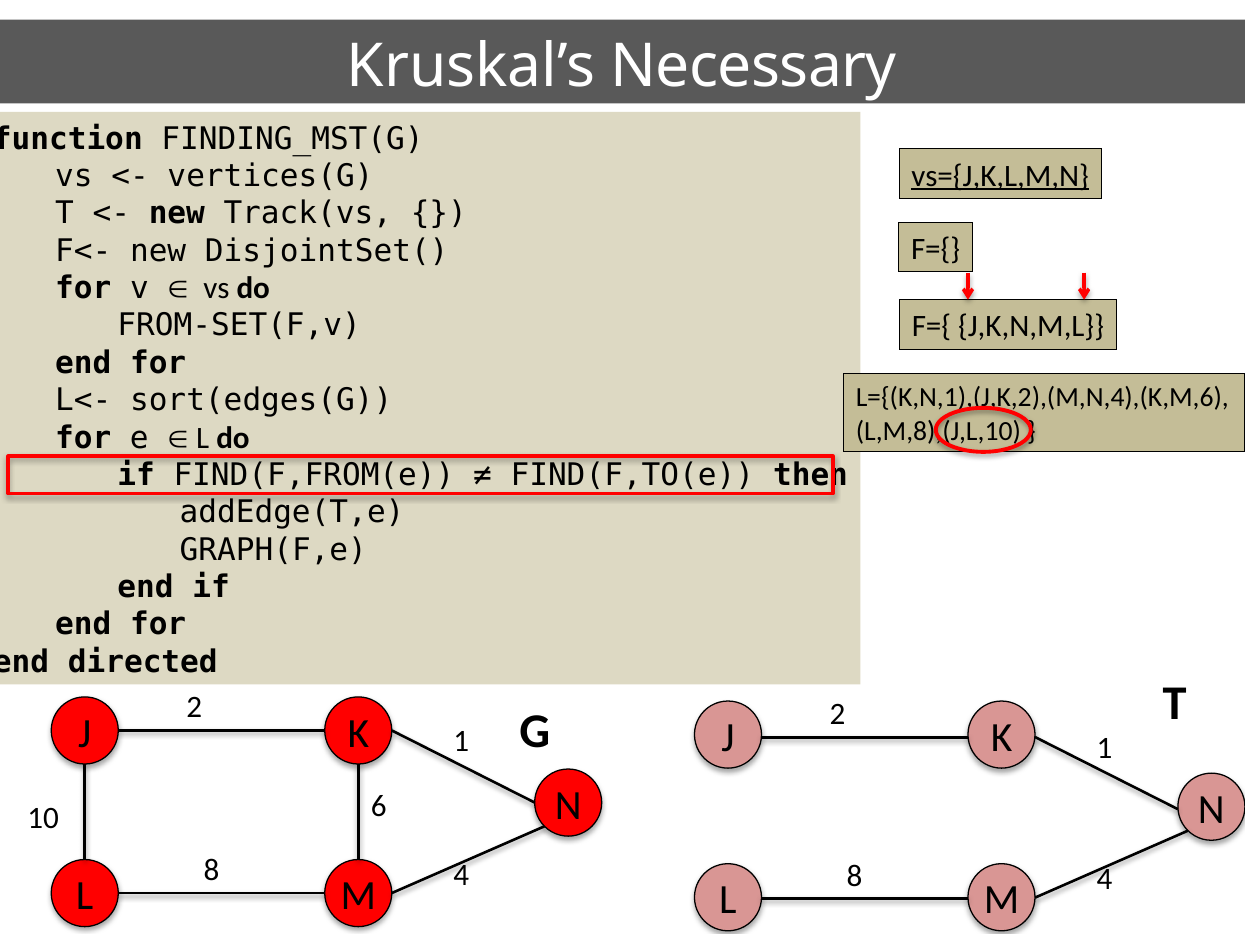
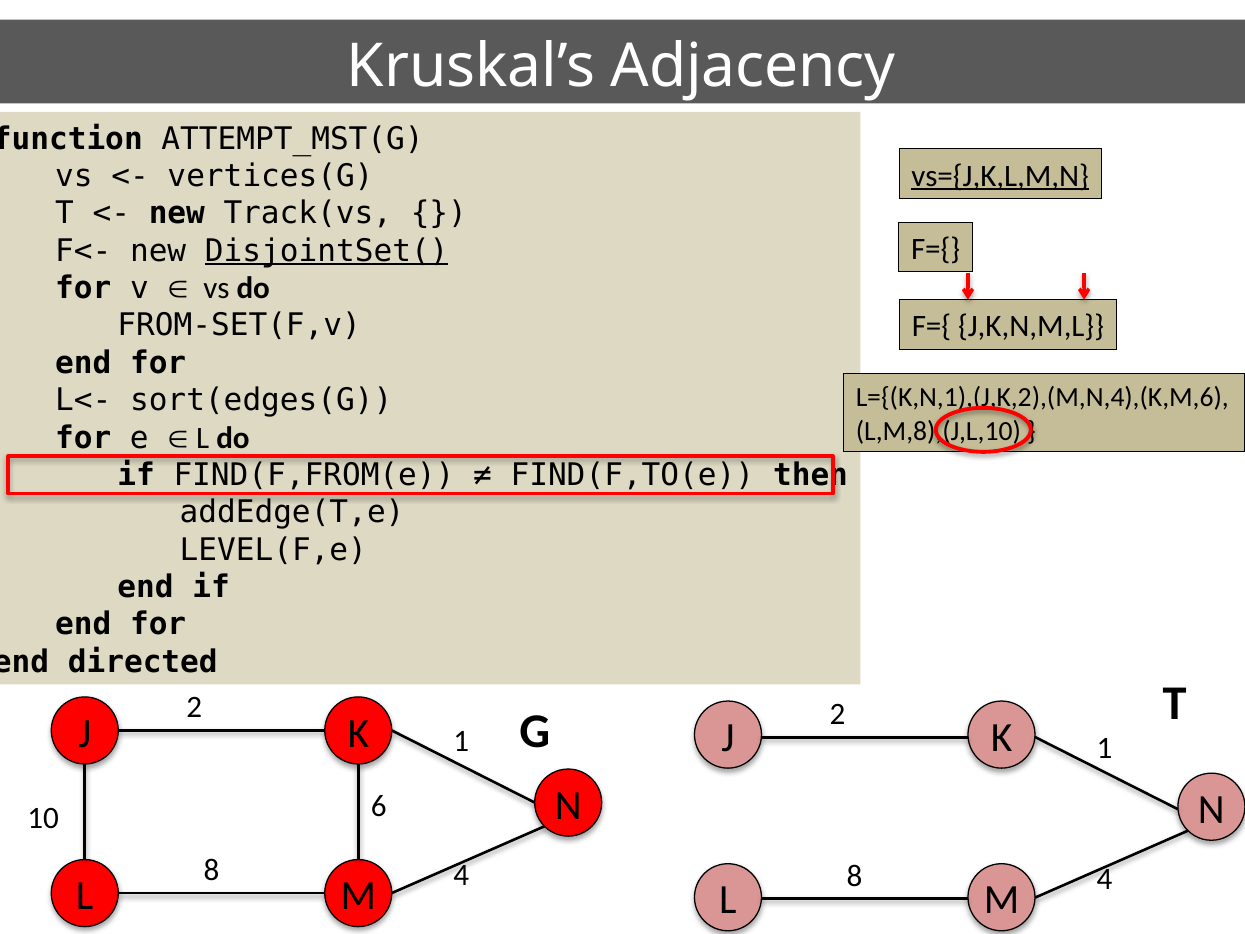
Necessary: Necessary -> Adjacency (753, 66)
FINDING_MST(G: FINDING_MST(G -> ATTEMPT_MST(G (293, 139)
DisjointSet( underline: none -> present (327, 251)
GRAPH(F,e: GRAPH(F,e -> LEVEL(F,e (273, 550)
